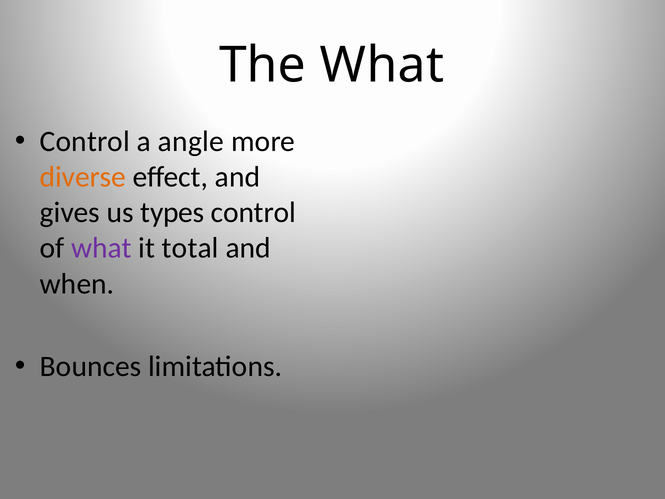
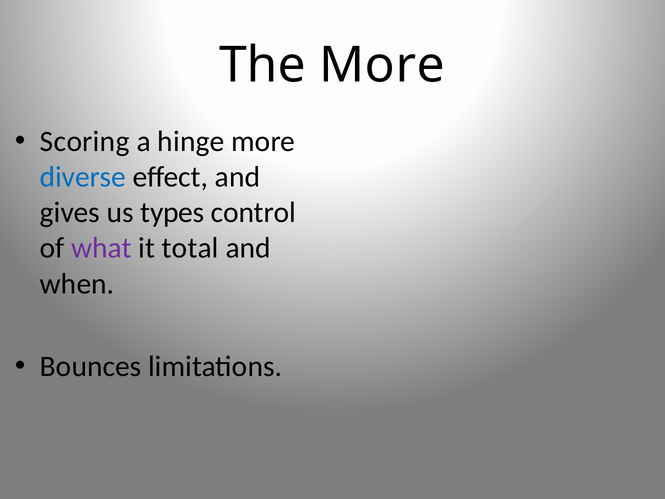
The What: What -> More (382, 65)
Control: Control -> Scoring (85, 142)
angle: angle -> hinge (191, 142)
diverse colour: orange -> blue (83, 177)
